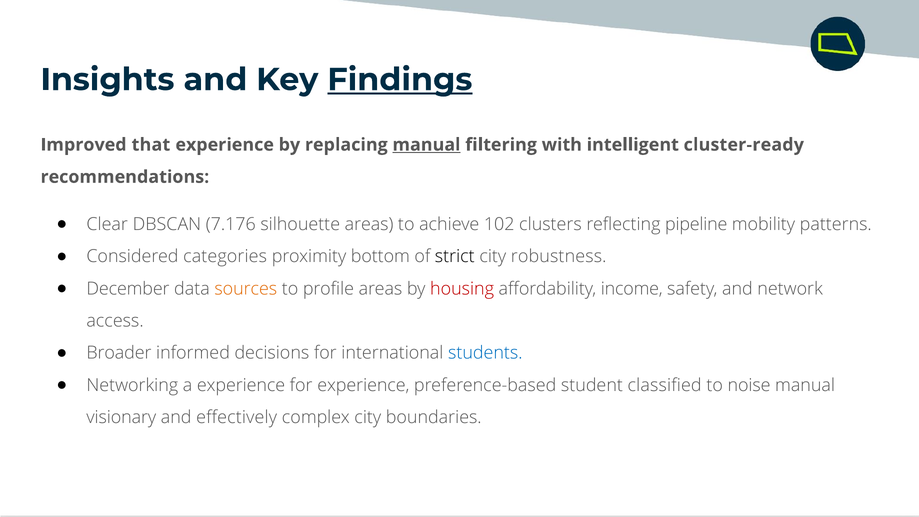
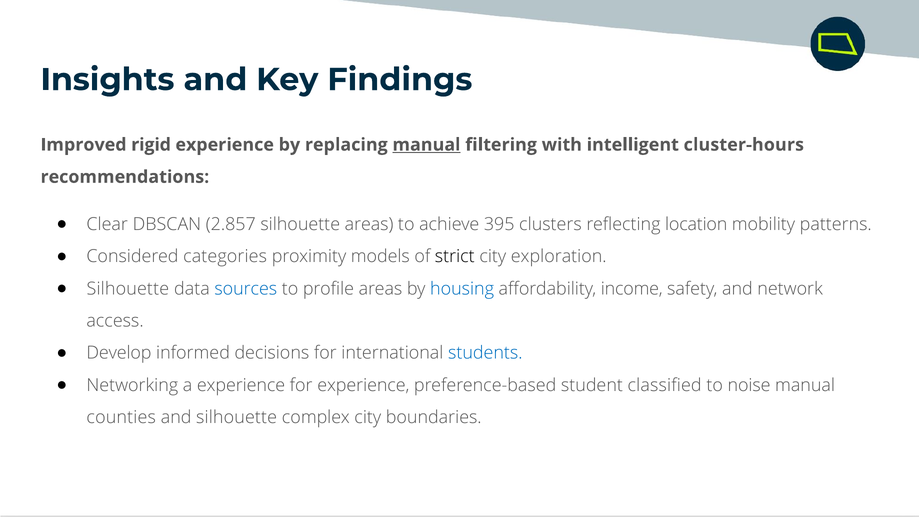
Findings underline: present -> none (400, 80)
that: that -> rigid (151, 145)
cluster-ready: cluster-ready -> cluster-hours (744, 145)
7.176: 7.176 -> 2.857 (231, 224)
102: 102 -> 395 (499, 224)
pipeline: pipeline -> location (696, 224)
bottom: bottom -> models (380, 257)
robustness: robustness -> exploration (559, 257)
December: December -> Silhouette (128, 289)
sources colour: orange -> blue (246, 289)
housing colour: red -> blue (462, 289)
Broader: Broader -> Develop (119, 353)
visionary: visionary -> counties (121, 417)
and effectively: effectively -> silhouette (237, 417)
